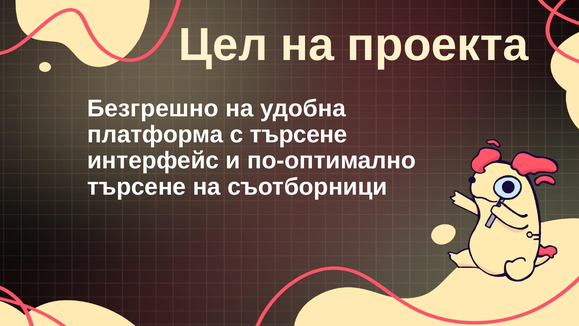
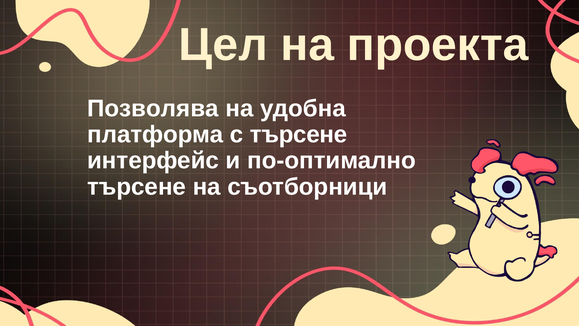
Безгрешно: Безгрешно -> Позволява (153, 108)
